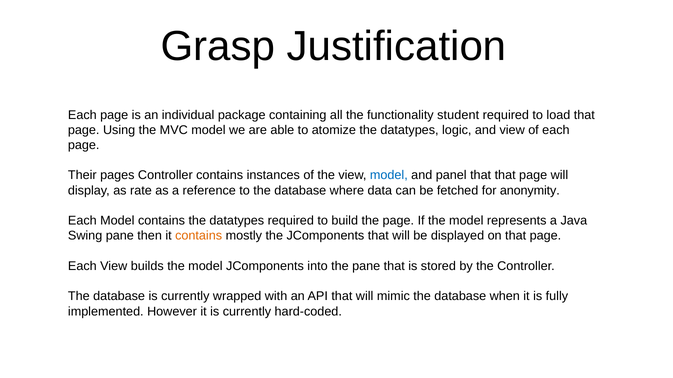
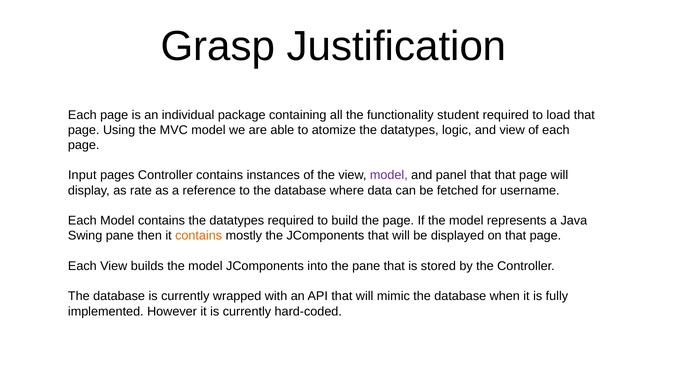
Their: Their -> Input (82, 176)
model colour: blue -> purple (389, 176)
anonymity: anonymity -> username (530, 191)
